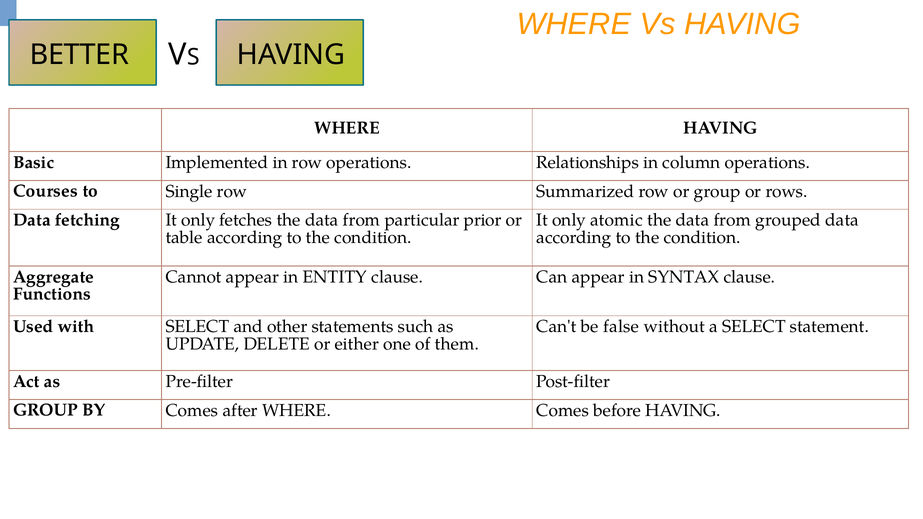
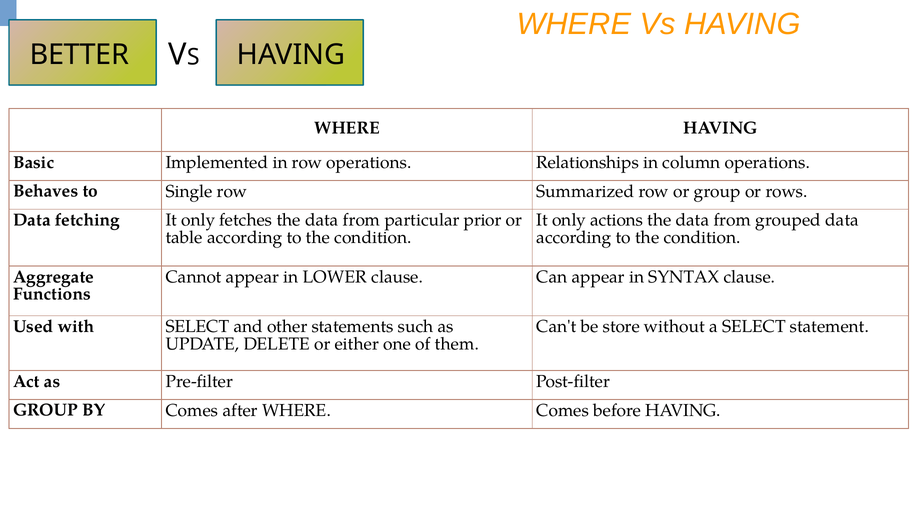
Courses: Courses -> Behaves (46, 191)
atomic: atomic -> actions (617, 220)
ENTITY: ENTITY -> LOWER (335, 277)
false: false -> store (621, 327)
